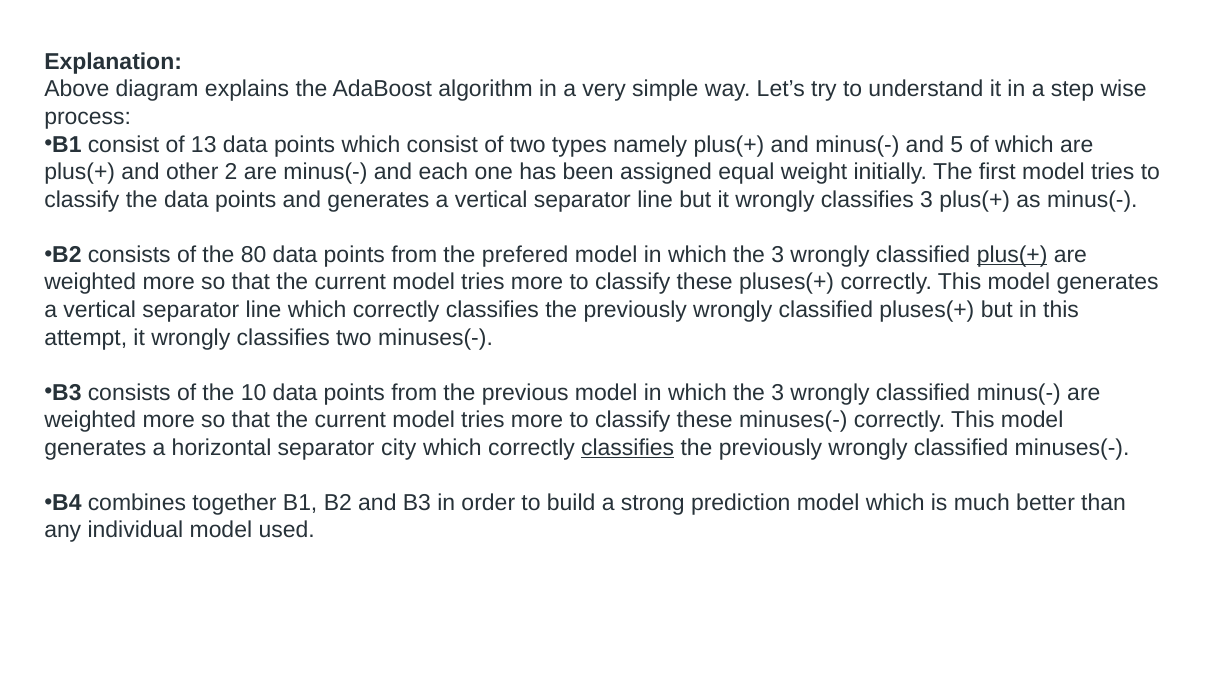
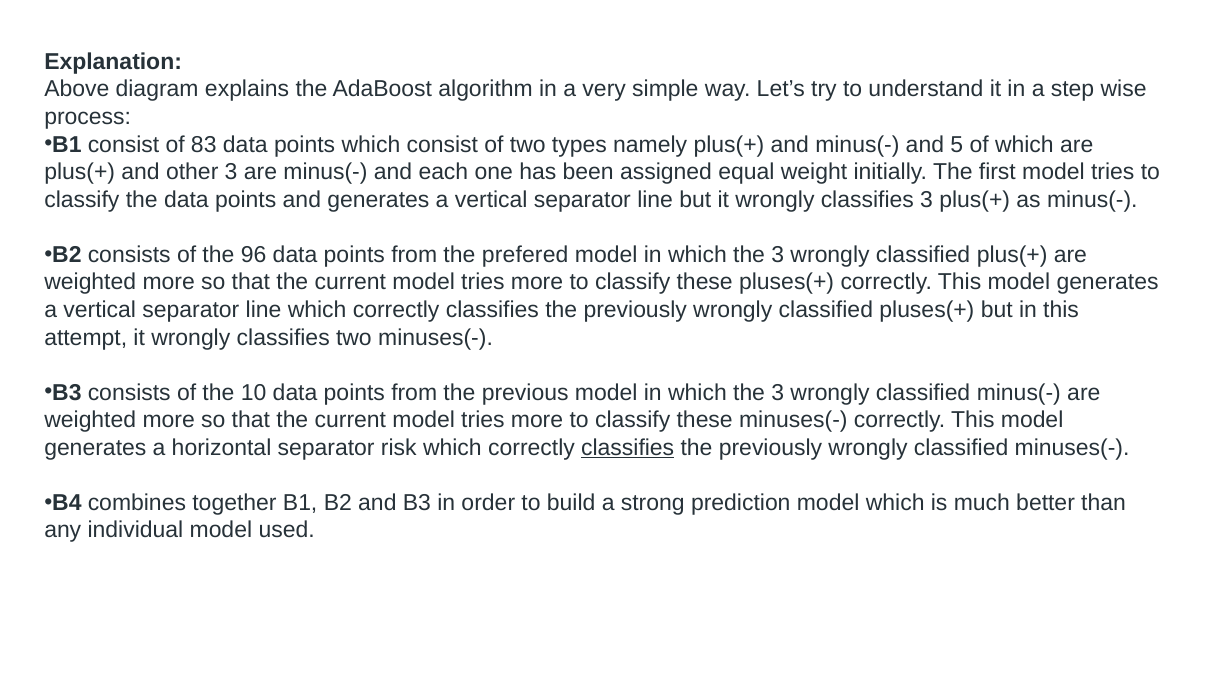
13: 13 -> 83 (204, 145)
other 2: 2 -> 3 (231, 172)
80: 80 -> 96 (254, 255)
plus(+ underline: present -> none (1012, 255)
city: city -> risk (399, 448)
